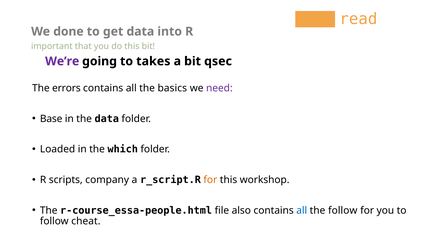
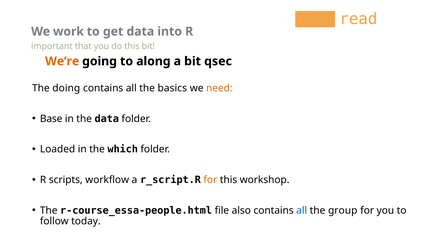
done: done -> work (68, 31)
We’re colour: purple -> orange (62, 61)
takes: takes -> along (153, 61)
errors: errors -> doing (66, 88)
need colour: purple -> orange (219, 88)
company: company -> workflow (107, 180)
the follow: follow -> group (343, 210)
cheat: cheat -> today (86, 221)
